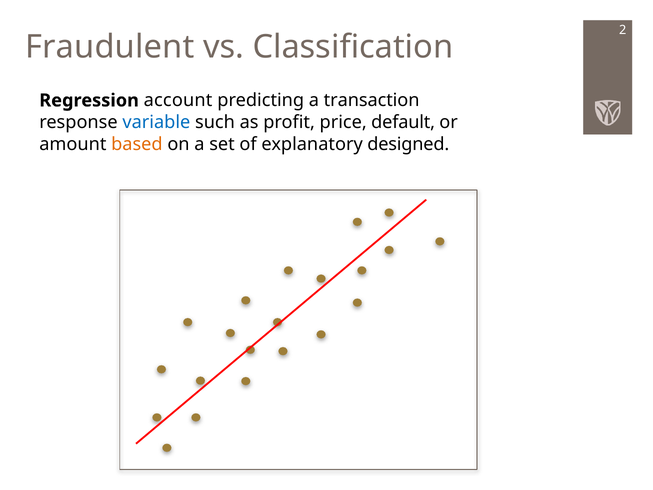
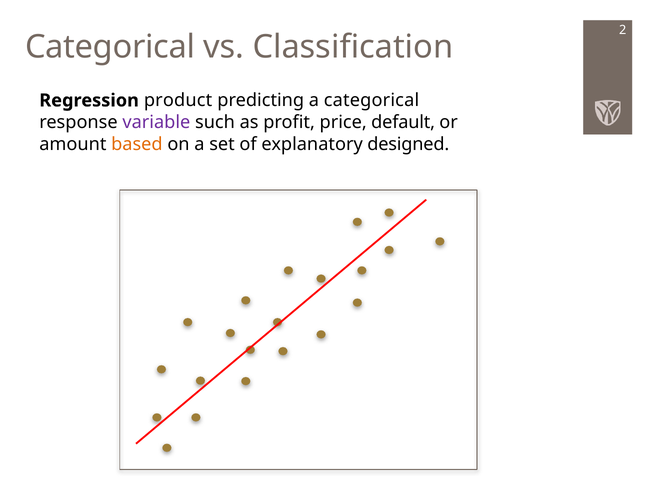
Fraudulent: Fraudulent -> Categorical (110, 47)
account: account -> product (178, 100)
a transaction: transaction -> categorical (371, 100)
variable colour: blue -> purple (156, 122)
